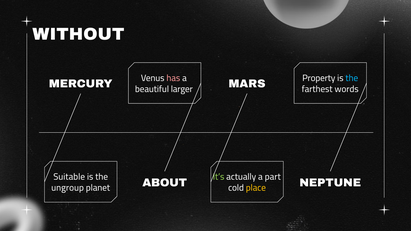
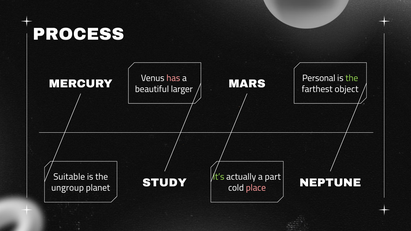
WITHOUT: WITHOUT -> PROCESS (78, 34)
Property: Property -> Personal (319, 78)
the colour: light blue -> light green (352, 78)
words: words -> object (347, 89)
ABOUT: ABOUT -> STUDY (165, 183)
place colour: yellow -> pink (256, 188)
